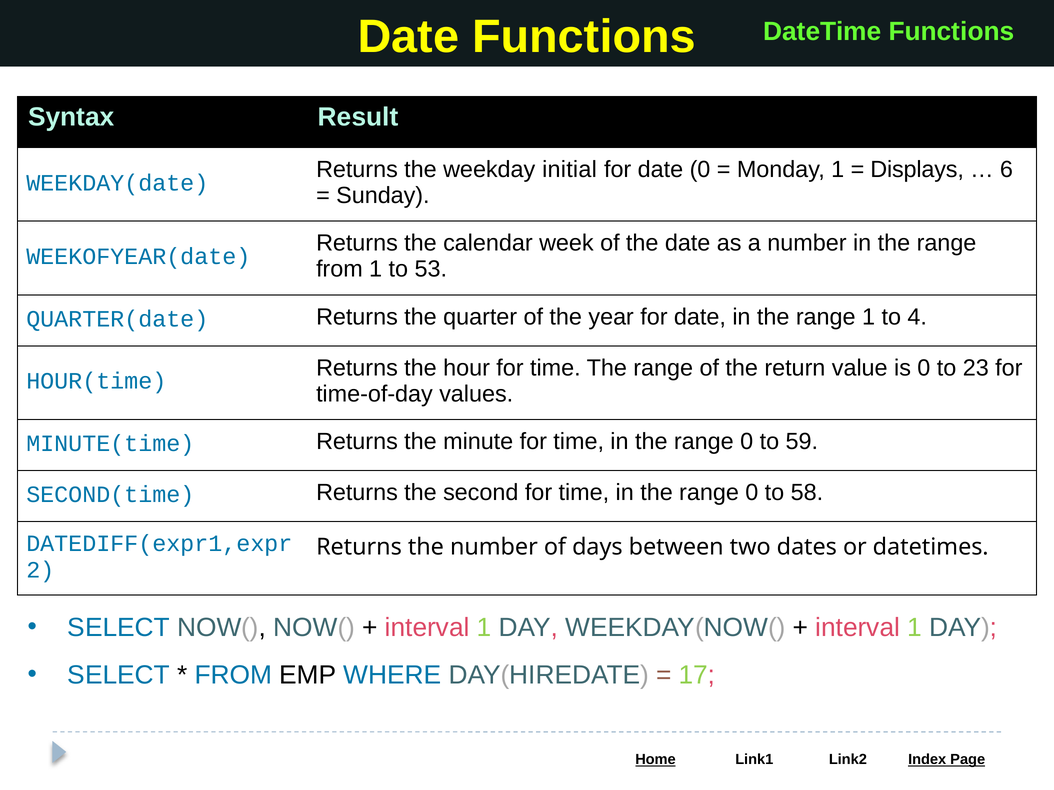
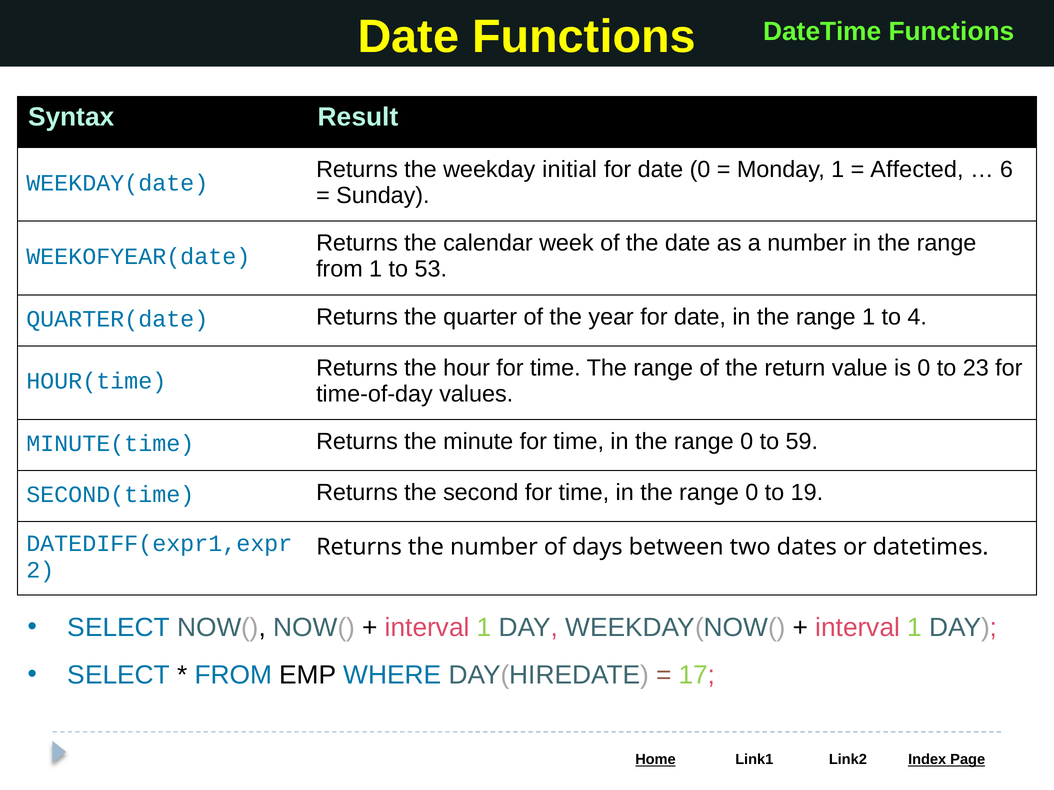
Displays: Displays -> Affected (917, 170)
58: 58 -> 19 (807, 493)
